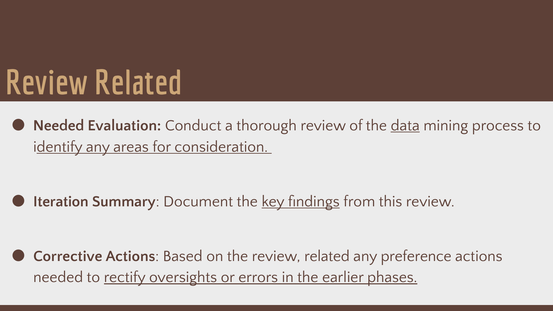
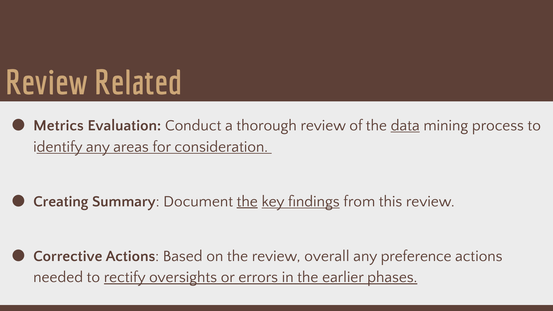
Needed: Needed -> Metrics (58, 125)
Iteration: Iteration -> Creating (61, 201)
the underline: none -> present (247, 201)
the review related: related -> overall (327, 256)
